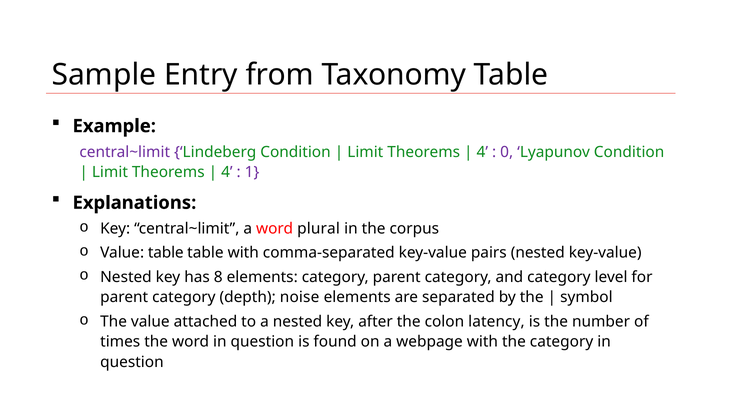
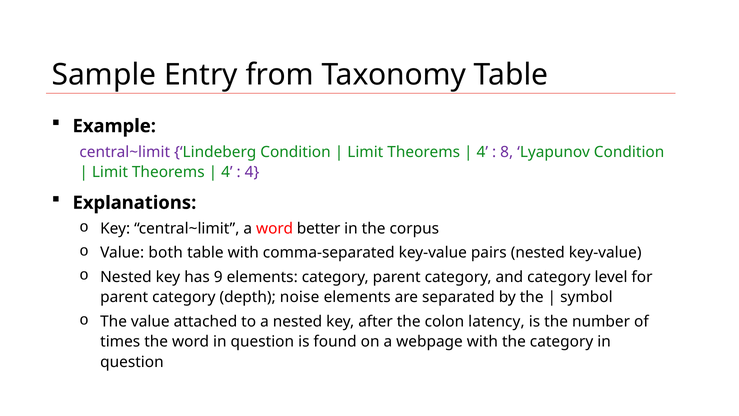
0: 0 -> 8 (507, 152)
1: 1 -> 4 (252, 172)
plural: plural -> better (319, 228)
Value table: table -> both (166, 253)
8: 8 -> 9 (218, 277)
